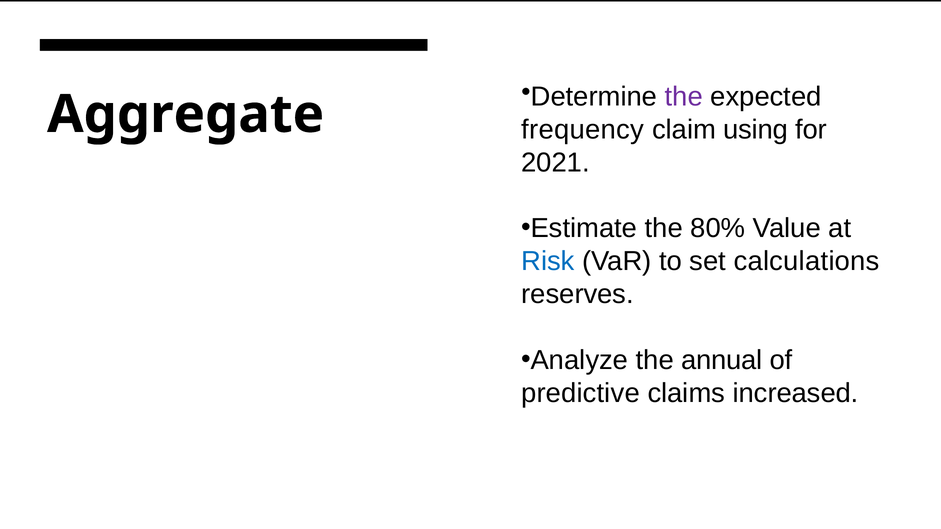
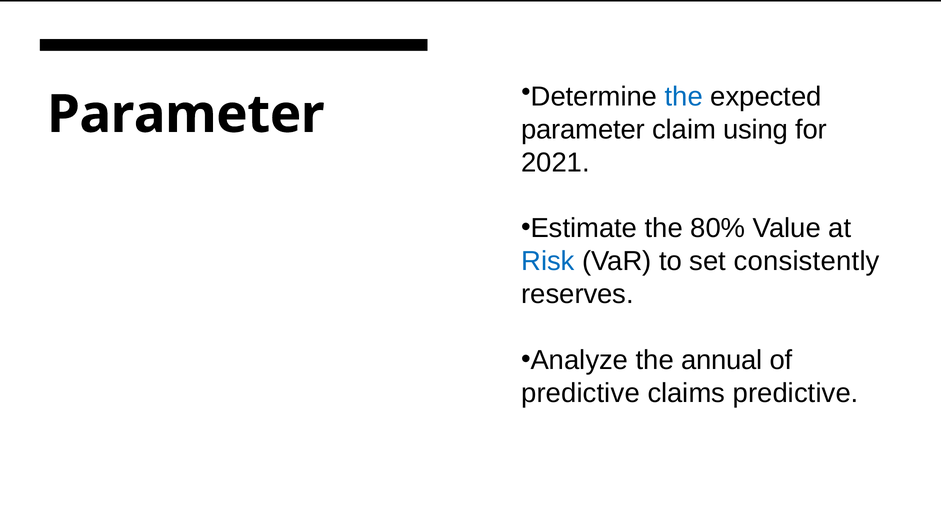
the colour: purple -> blue (684, 97)
Aggregate: Aggregate -> Parameter (186, 115)
frequency: frequency -> parameter (583, 130)
calculations: calculations -> consistently (807, 261)
claims increased: increased -> predictive (796, 393)
